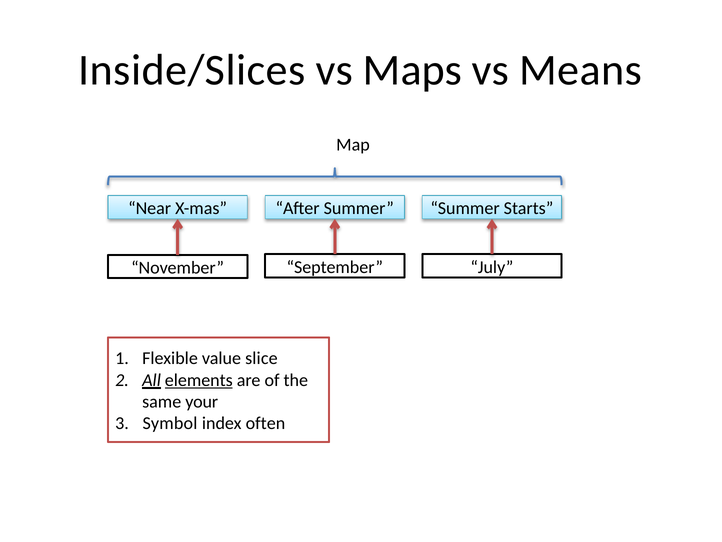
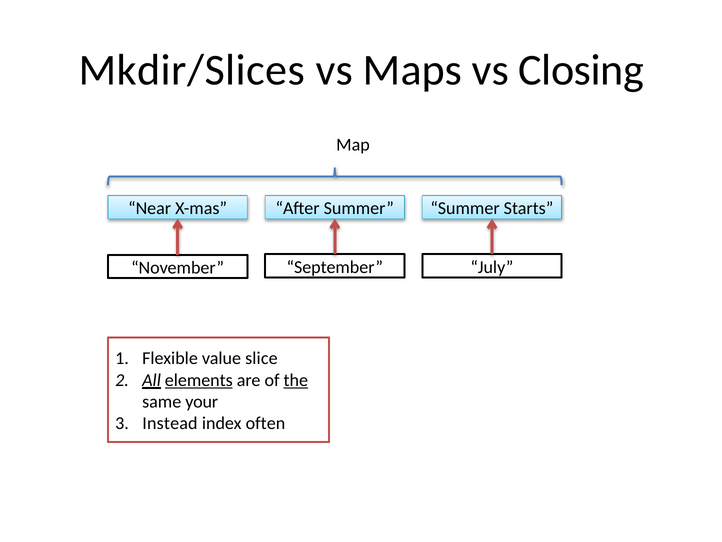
Inside/Slices: Inside/Slices -> Mkdir/Slices (192, 70)
Means: Means -> Closing (581, 70)
the underline: none -> present (296, 380)
Symbol: Symbol -> Instead (170, 423)
